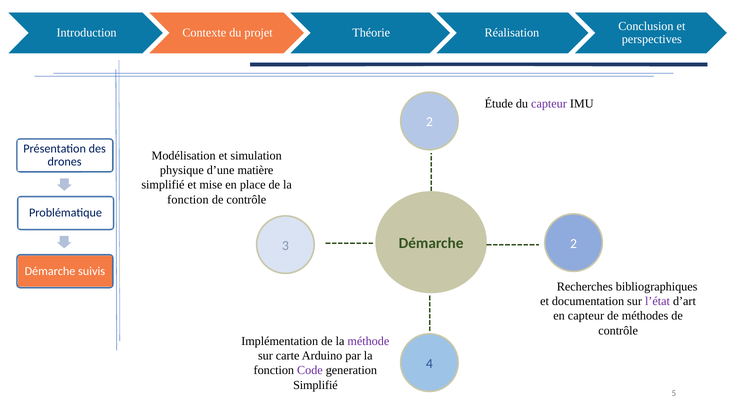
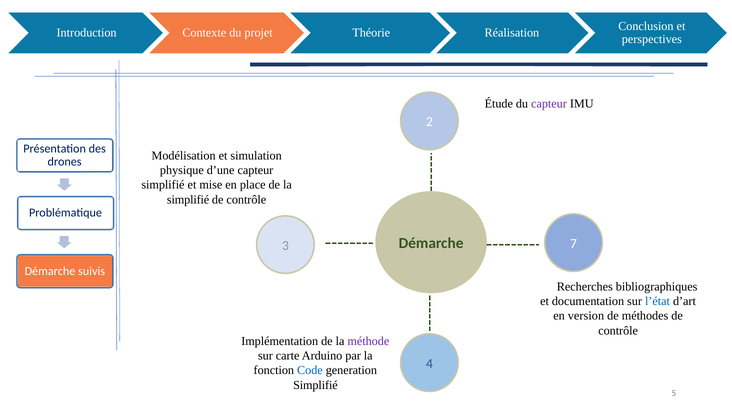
d’une matière: matière -> capteur (255, 170)
fonction: fonction -> simplifié (188, 199)
Démarche 2: 2 -> 7 (573, 243)
l’état colour: purple -> blue (657, 301)
en capteur: capteur -> version (586, 316)
Code colour: purple -> blue (310, 370)
